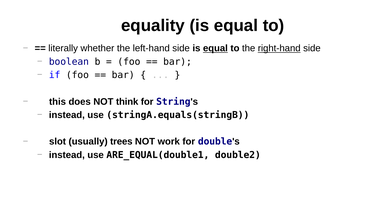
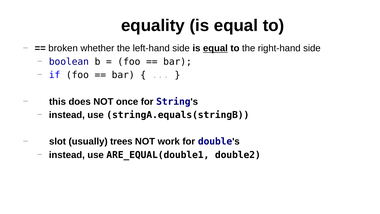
literally: literally -> broken (63, 48)
right-hand underline: present -> none (279, 48)
think: think -> once (127, 101)
